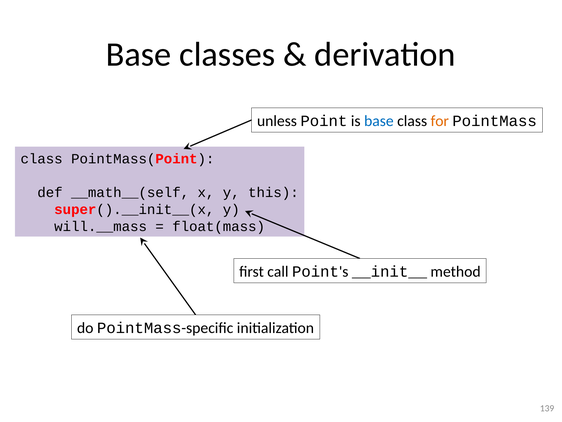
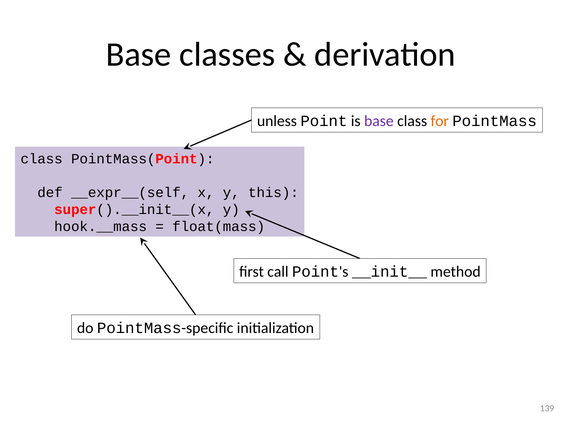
base colour: blue -> purple (379, 121)
__math__(self: __math__(self -> __expr__(self (130, 192)
will.__mass: will.__mass -> hook.__mass (101, 226)
